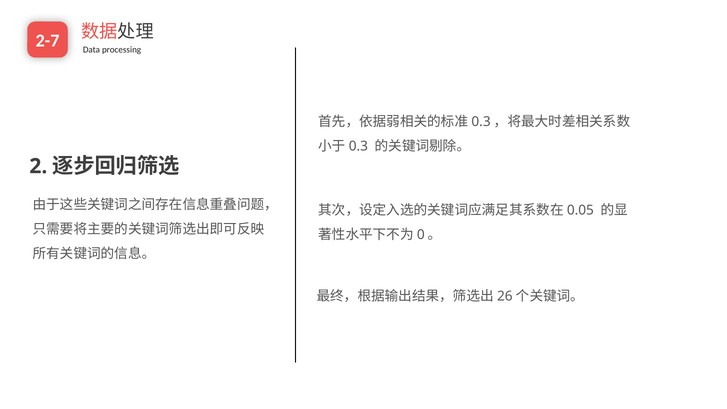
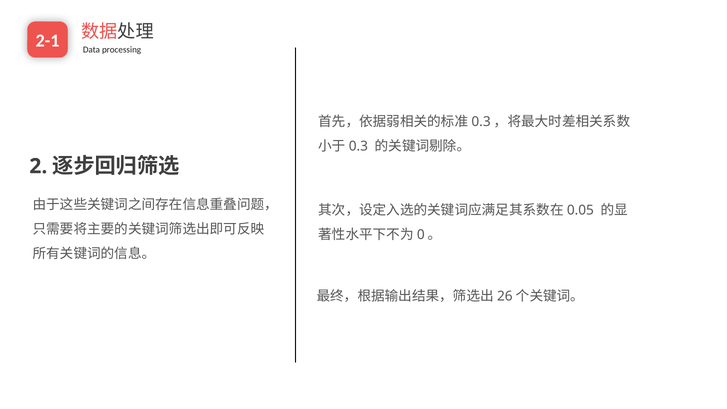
2-7: 2-7 -> 2-1 (48, 41)
